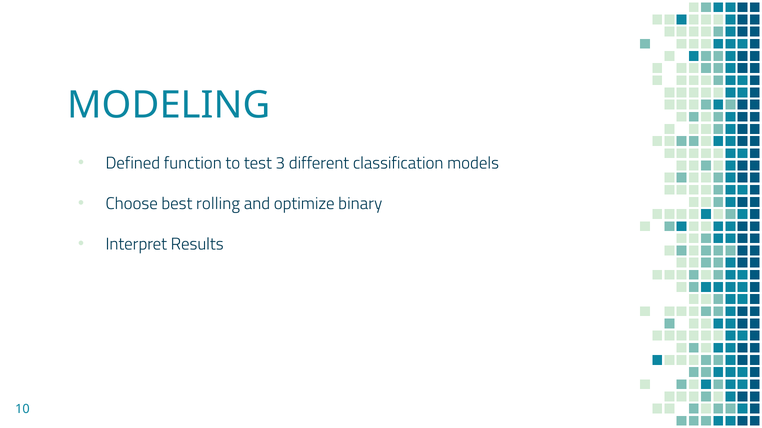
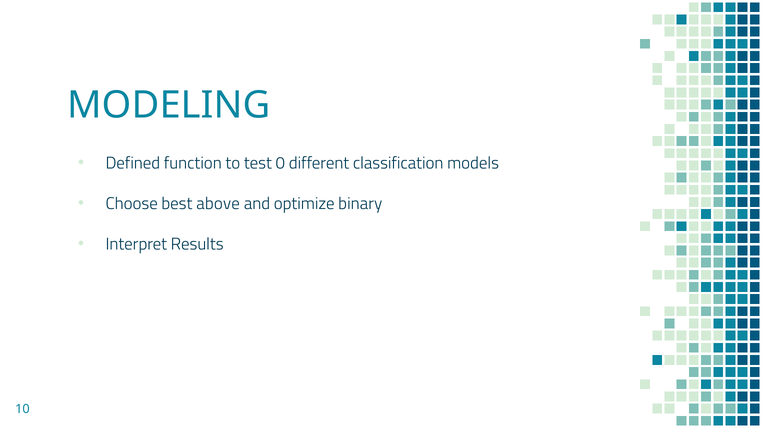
3: 3 -> 0 (280, 163)
rolling: rolling -> above (218, 204)
